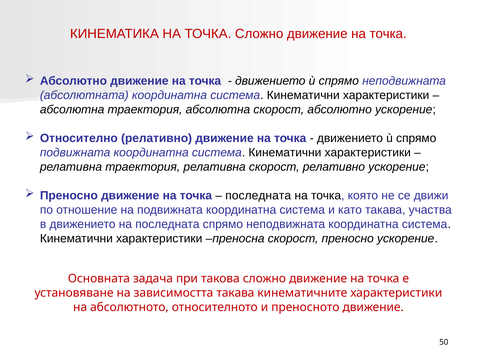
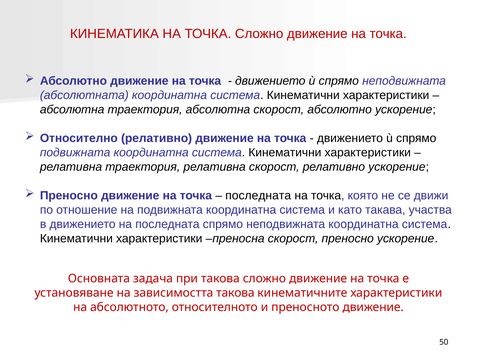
зависимостта такава: такава -> такова (235, 293)
